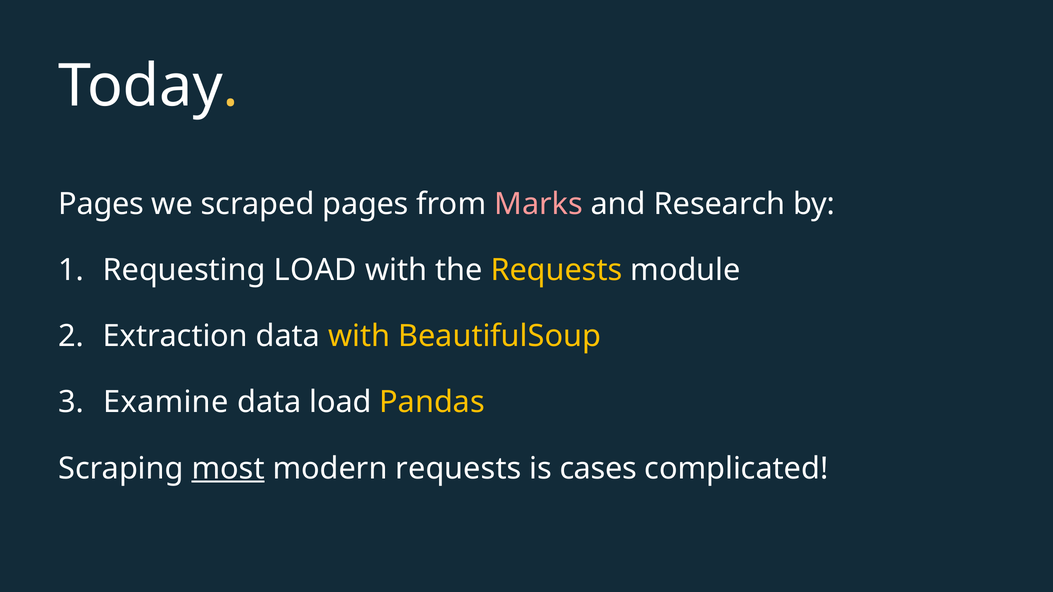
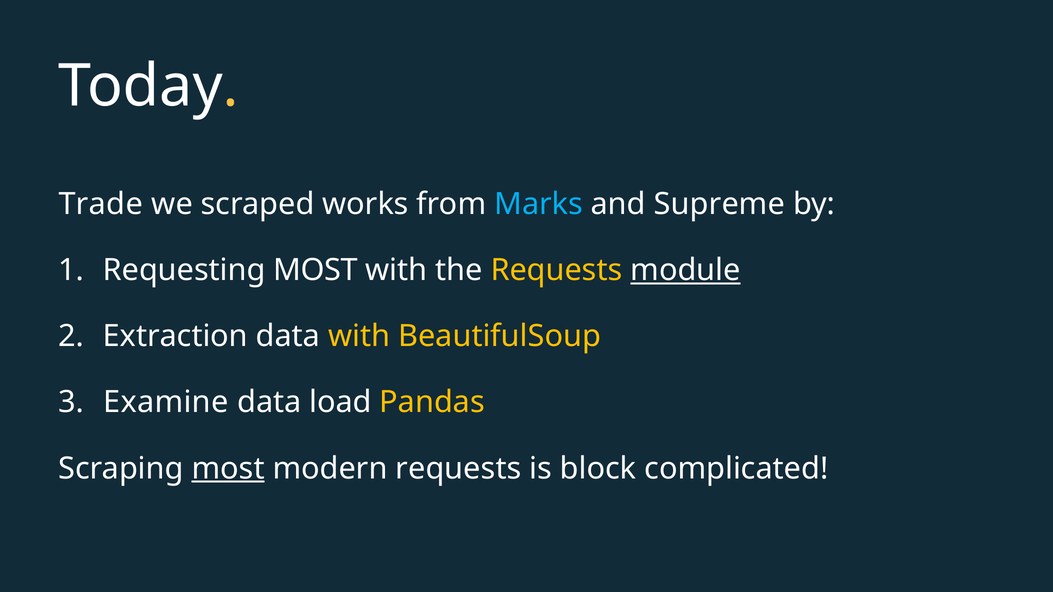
Pages: Pages -> Trade (101, 204)
scraped pages: pages -> works (365, 204)
Marks colour: pink -> light blue (539, 204)
Research: Research -> Supreme (719, 204)
Requesting LOAD: LOAD -> MOST (316, 270)
module underline: none -> present (685, 270)
cases: cases -> block (598, 469)
